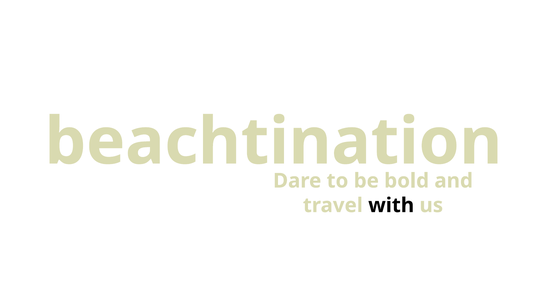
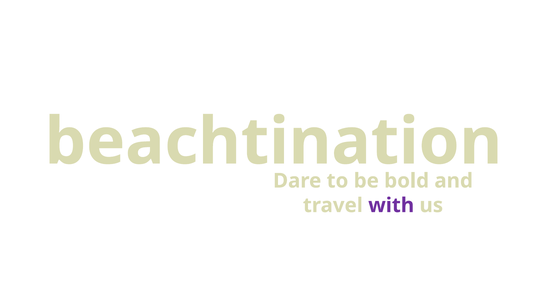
with colour: black -> purple (391, 206)
